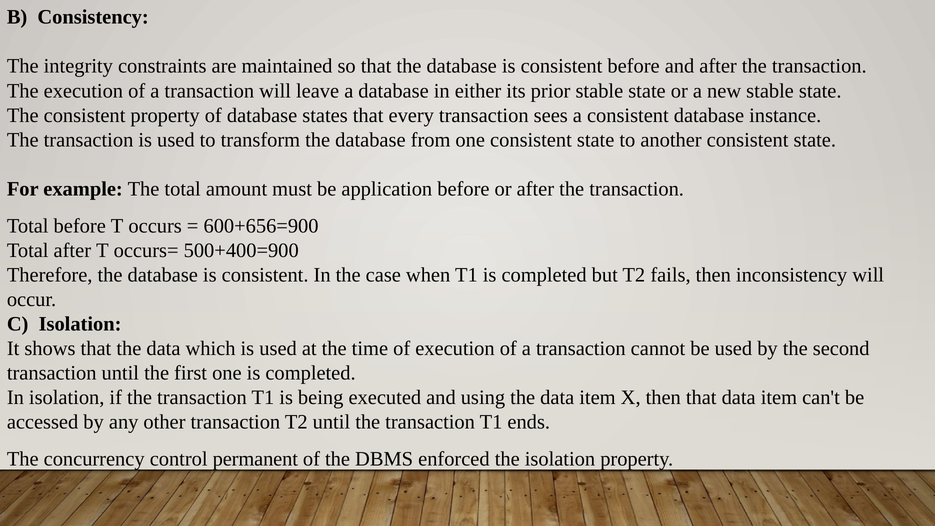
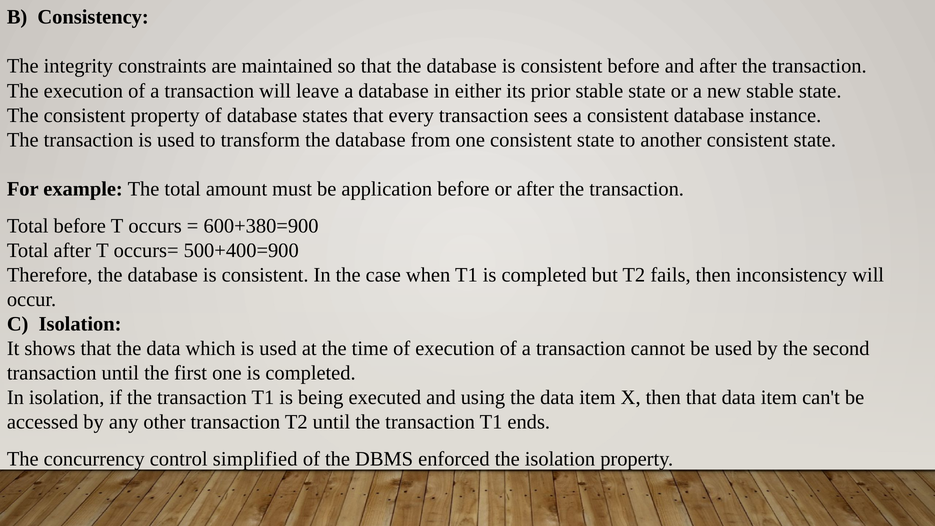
600+656=900: 600+656=900 -> 600+380=900 (261, 226)
permanent: permanent -> simplified (255, 459)
